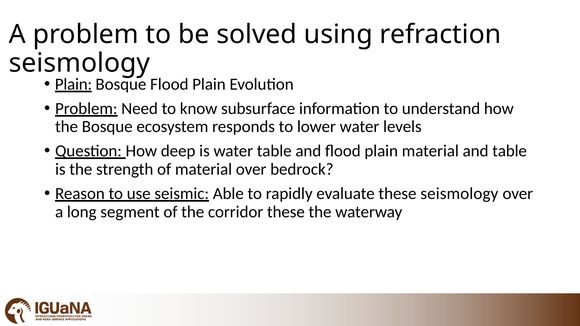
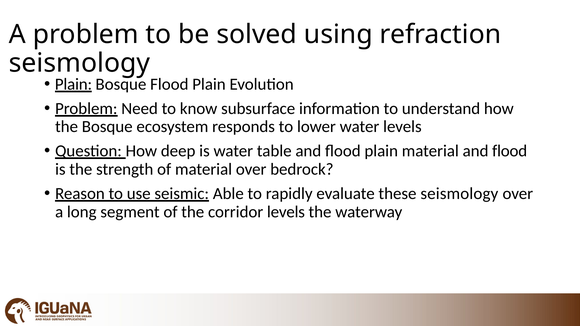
material and table: table -> flood (510, 151)
corridor these: these -> levels (286, 212)
